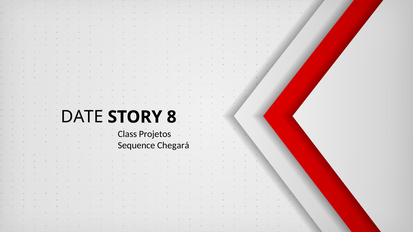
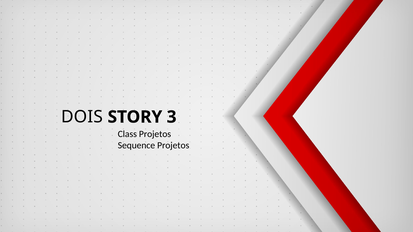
DATE: DATE -> DOIS (82, 117)
8: 8 -> 3 (172, 117)
Sequence Chegará: Chegará -> Projetos (173, 146)
